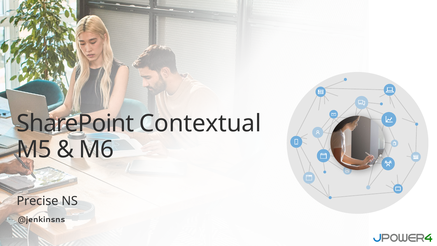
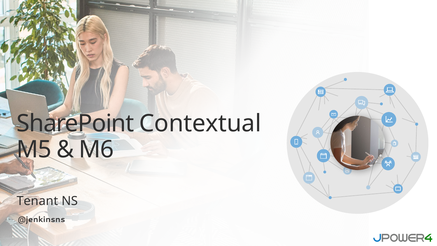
Precise: Precise -> Tenant (37, 201)
